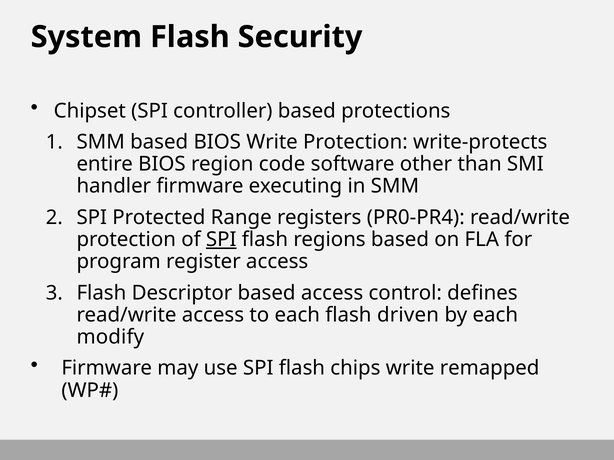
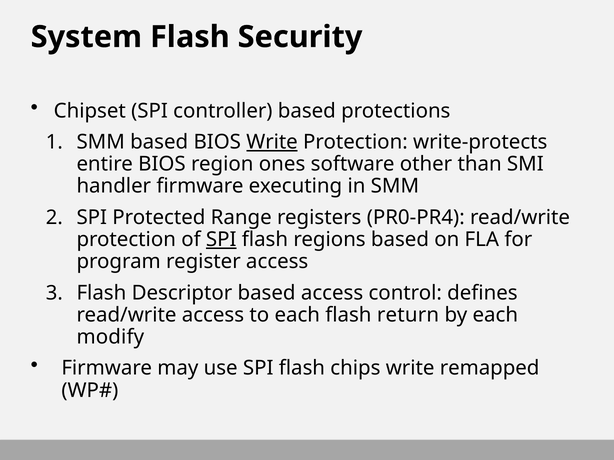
Write underline: none -> present (272, 142)
code: code -> ones (282, 164)
driven: driven -> return (408, 315)
